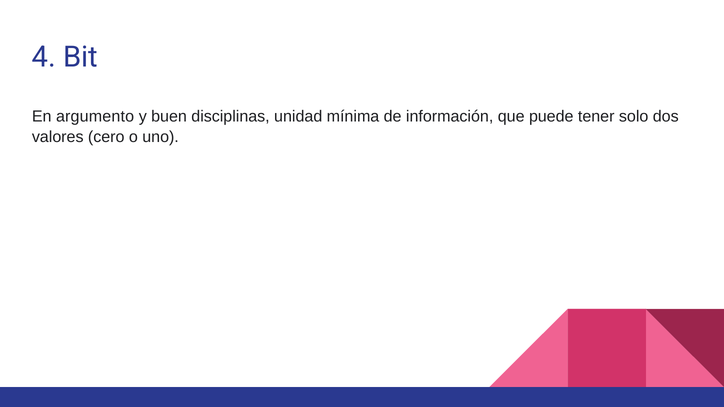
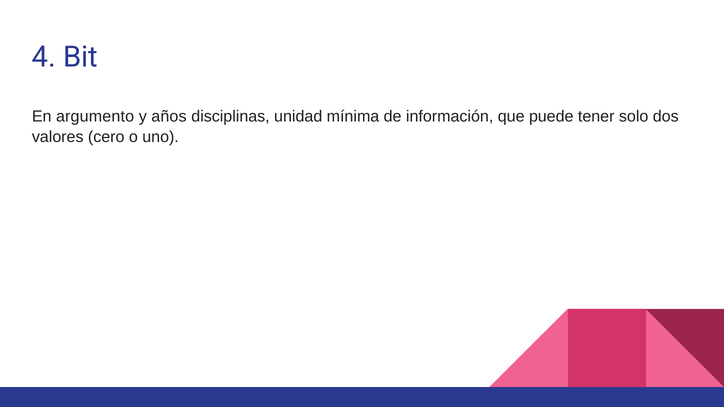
buen: buen -> años (169, 116)
